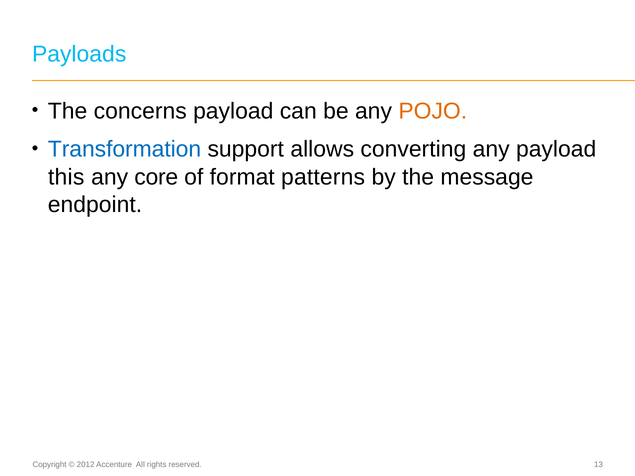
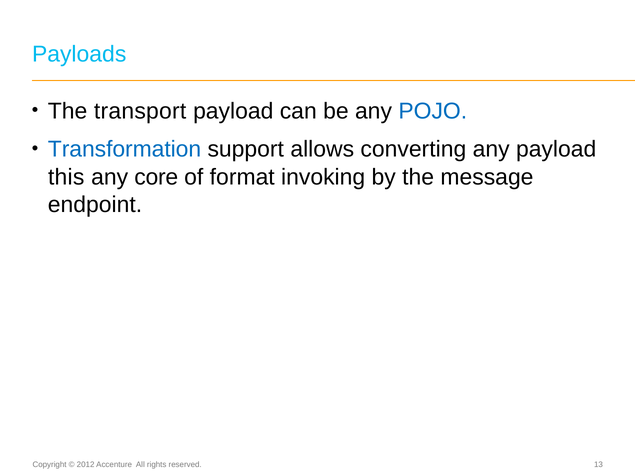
concerns: concerns -> transport (140, 111)
POJO colour: orange -> blue (433, 111)
patterns: patterns -> invoking (323, 177)
